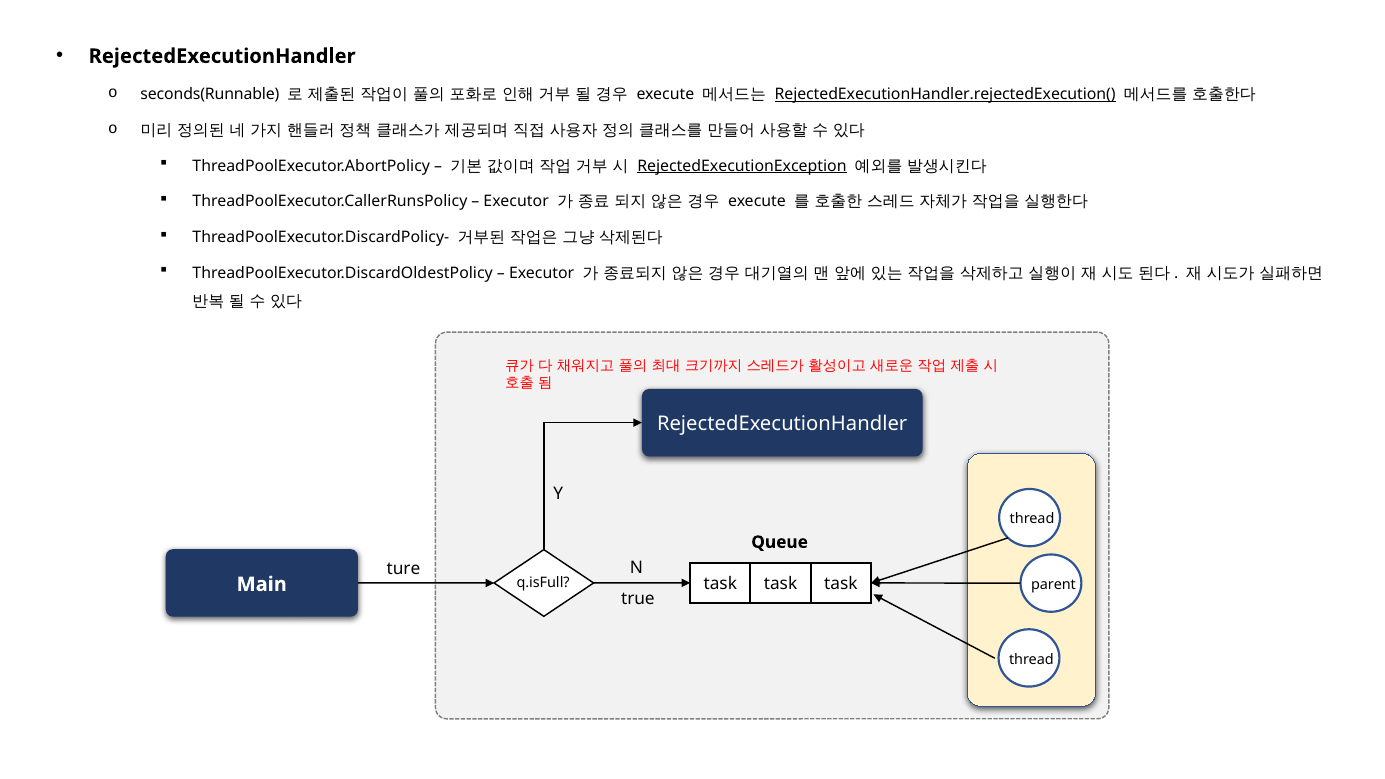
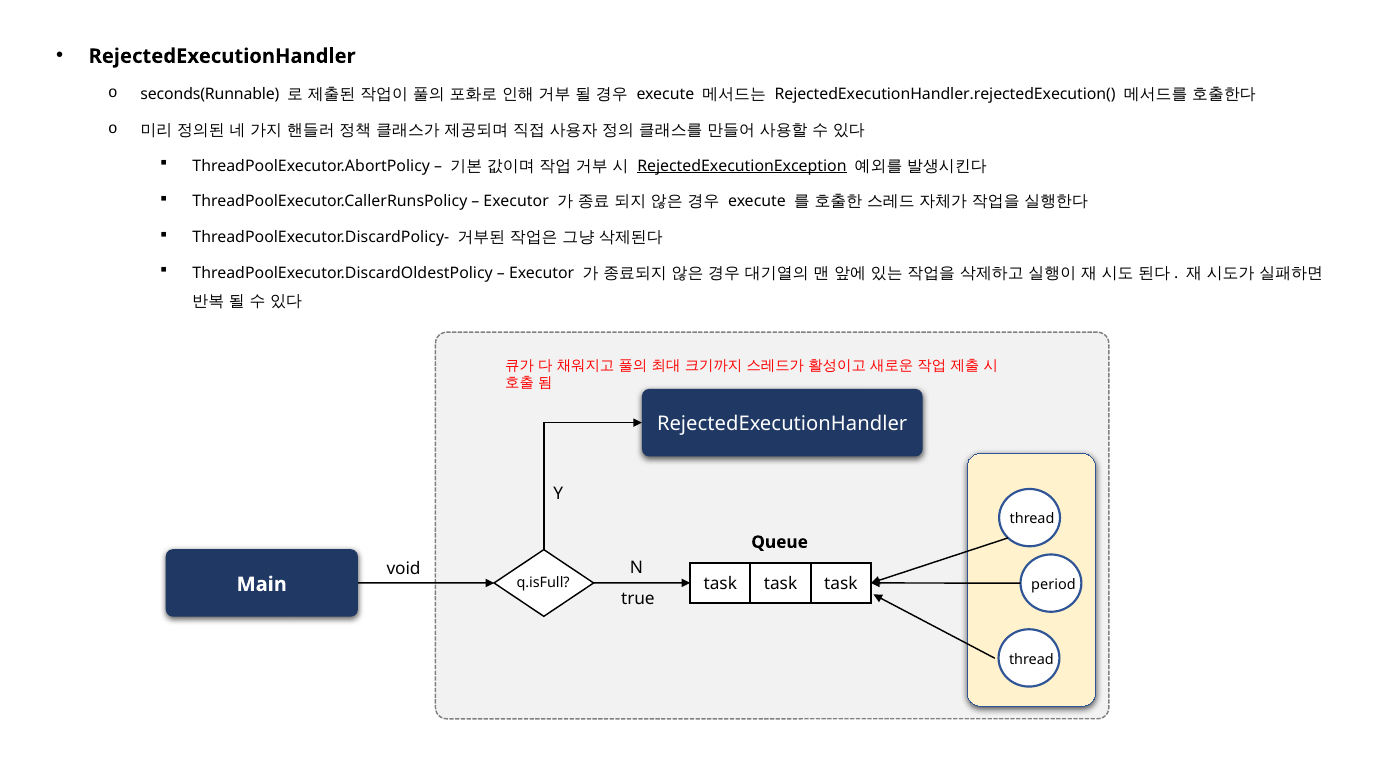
RejectedExecutionHandler.rejectedExecution( underline: present -> none (945, 94)
ture: ture -> void (404, 569)
parent: parent -> period (1053, 584)
